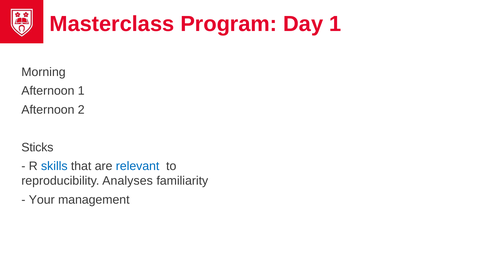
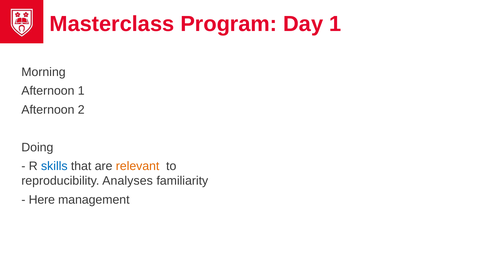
Sticks: Sticks -> Doing (37, 147)
relevant colour: blue -> orange (138, 166)
Your: Your -> Here (42, 199)
